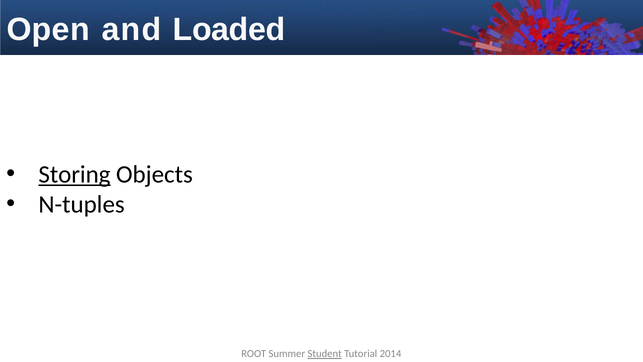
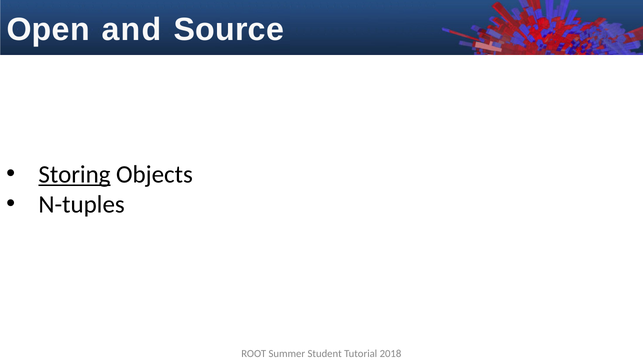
Loaded: Loaded -> Source (229, 30)
Student underline: present -> none (325, 354)
2014: 2014 -> 2018 (390, 354)
